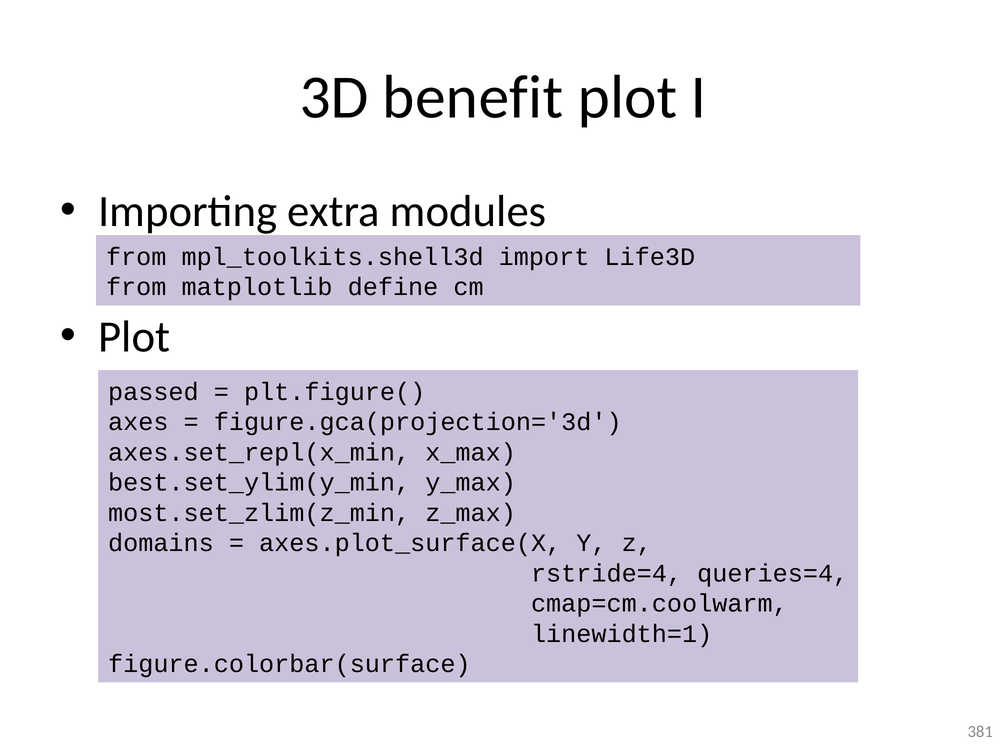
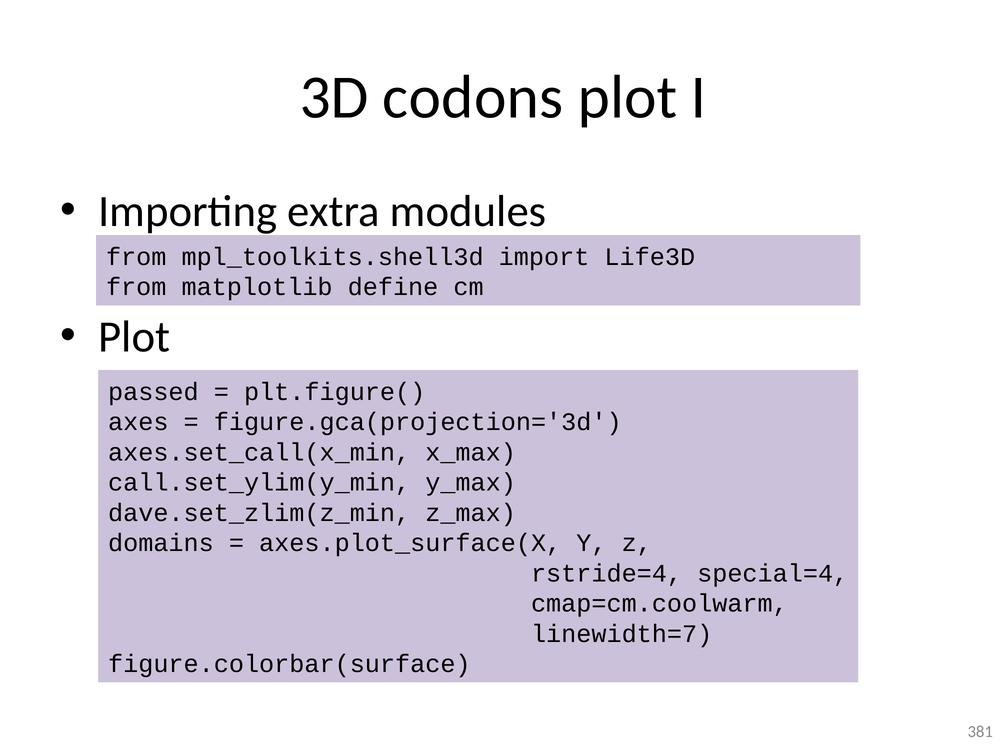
benefit: benefit -> codons (473, 97)
axes.set_repl(x_min: axes.set_repl(x_min -> axes.set_call(x_min (259, 452)
best.set_ylim(y_min: best.set_ylim(y_min -> call.set_ylim(y_min (259, 482)
most.set_zlim(z_min: most.set_zlim(z_min -> dave.set_zlim(z_min (259, 512)
queries=4: queries=4 -> special=4 (773, 573)
linewidth=1: linewidth=1 -> linewidth=7 (622, 633)
